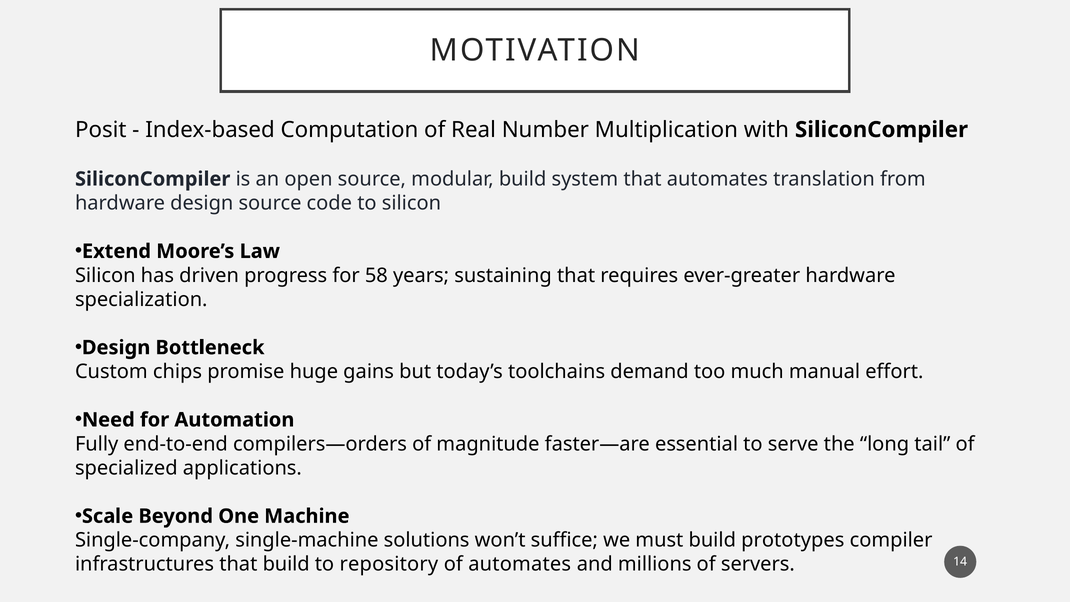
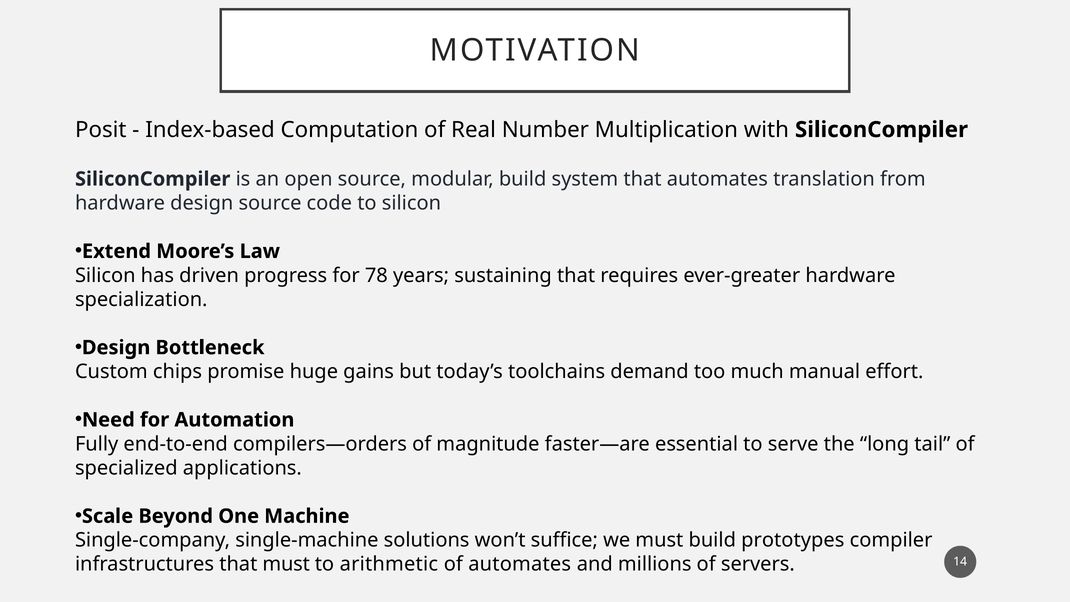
58: 58 -> 78 (376, 275)
that build: build -> must (286, 564)
repository: repository -> arithmetic (389, 564)
